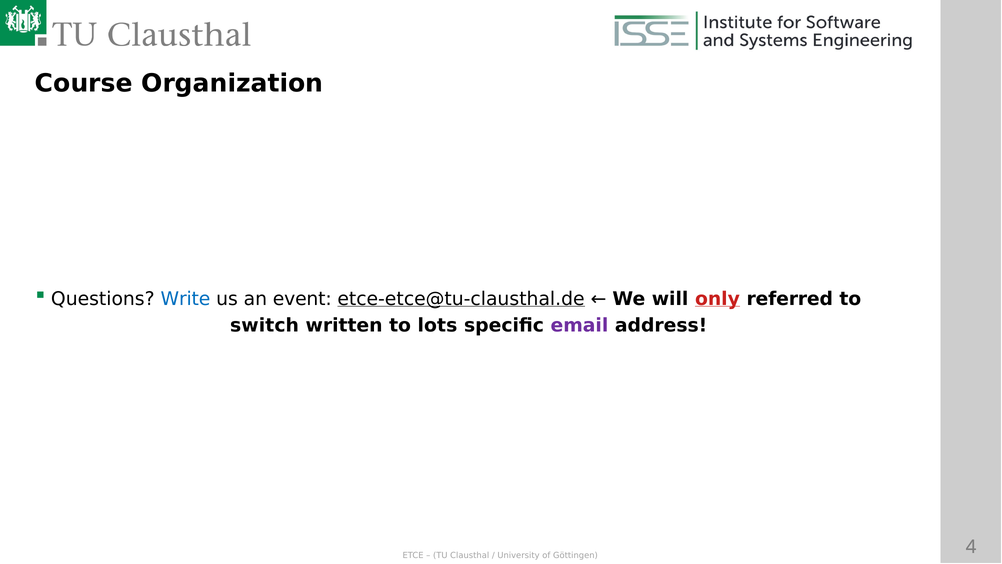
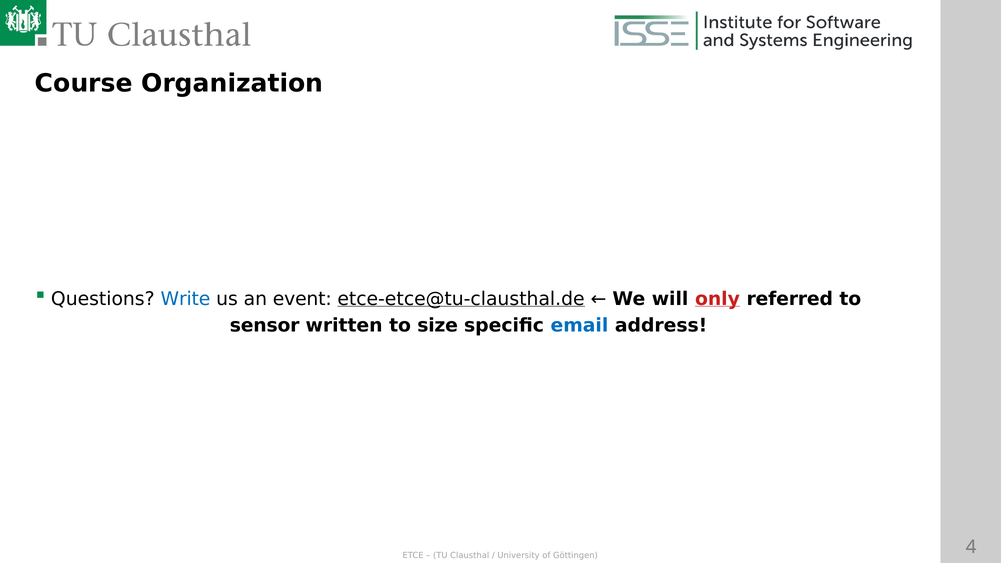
switch: switch -> sensor (265, 325)
lots: lots -> size (438, 325)
email colour: purple -> blue (579, 325)
